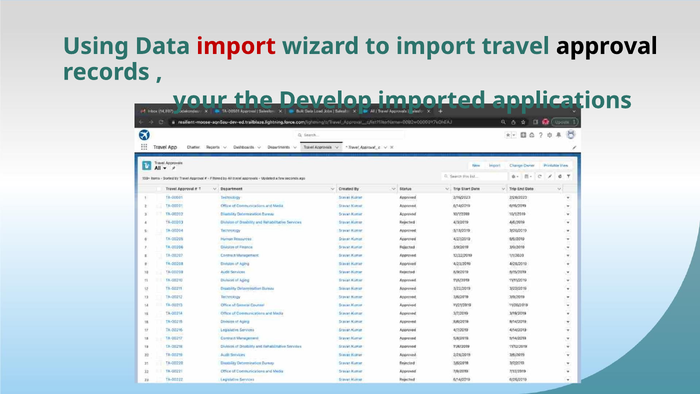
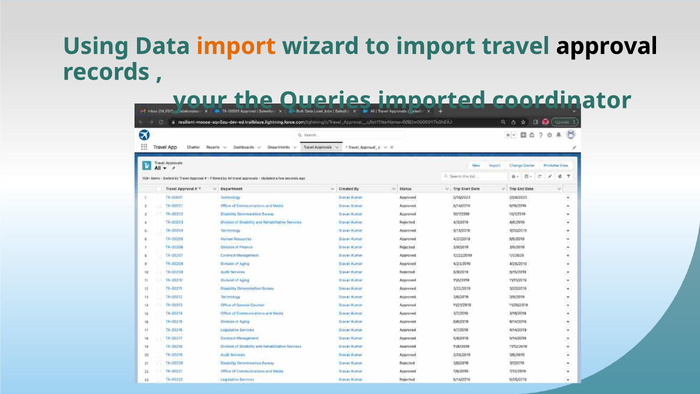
import colour: red -> orange (236, 46)
Develop: Develop -> Queries (325, 100)
applications: applications -> coordinator (562, 100)
